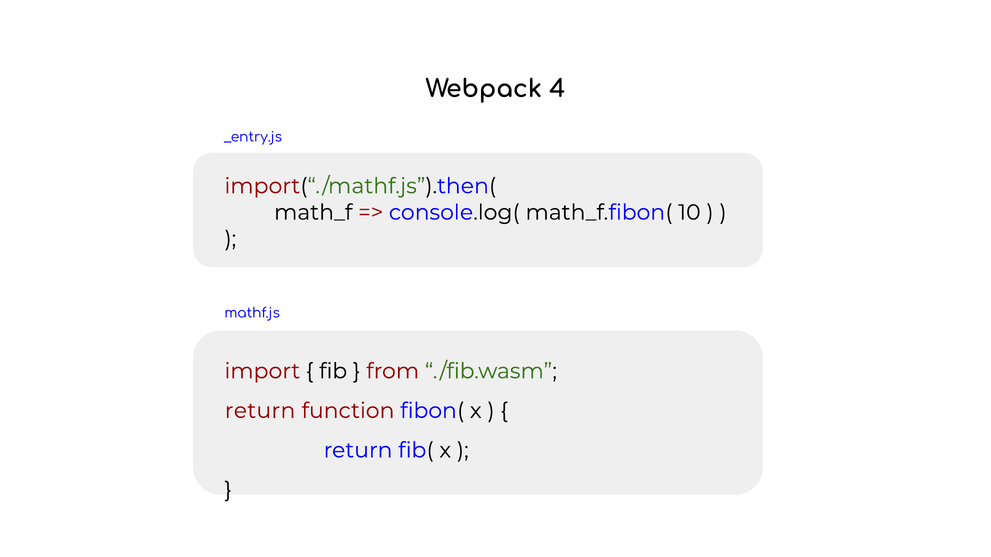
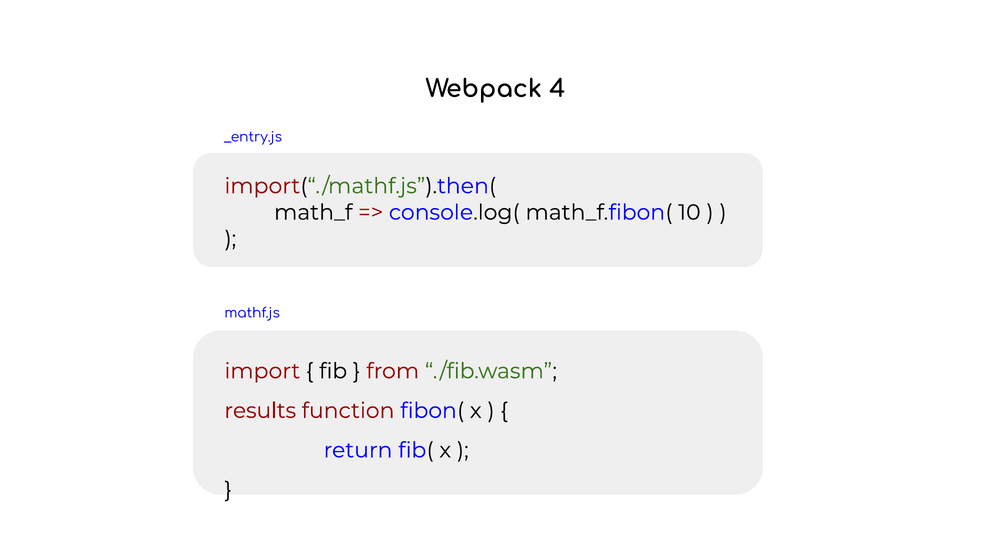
return: return -> results (260, 411)
